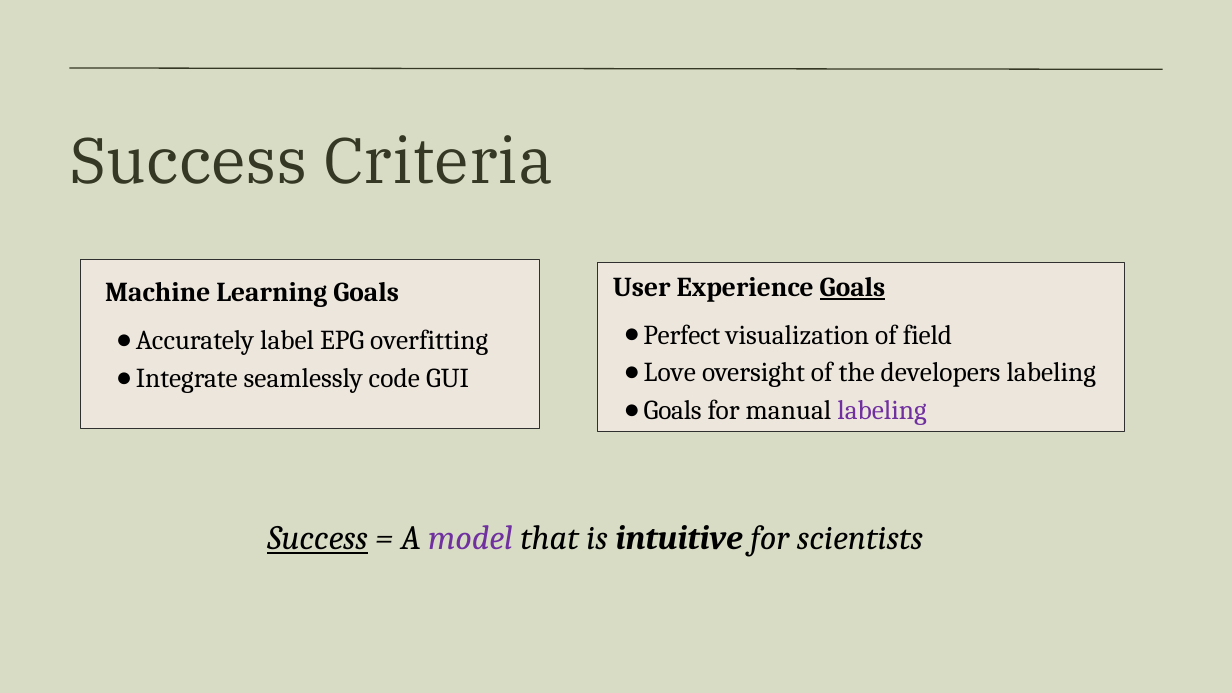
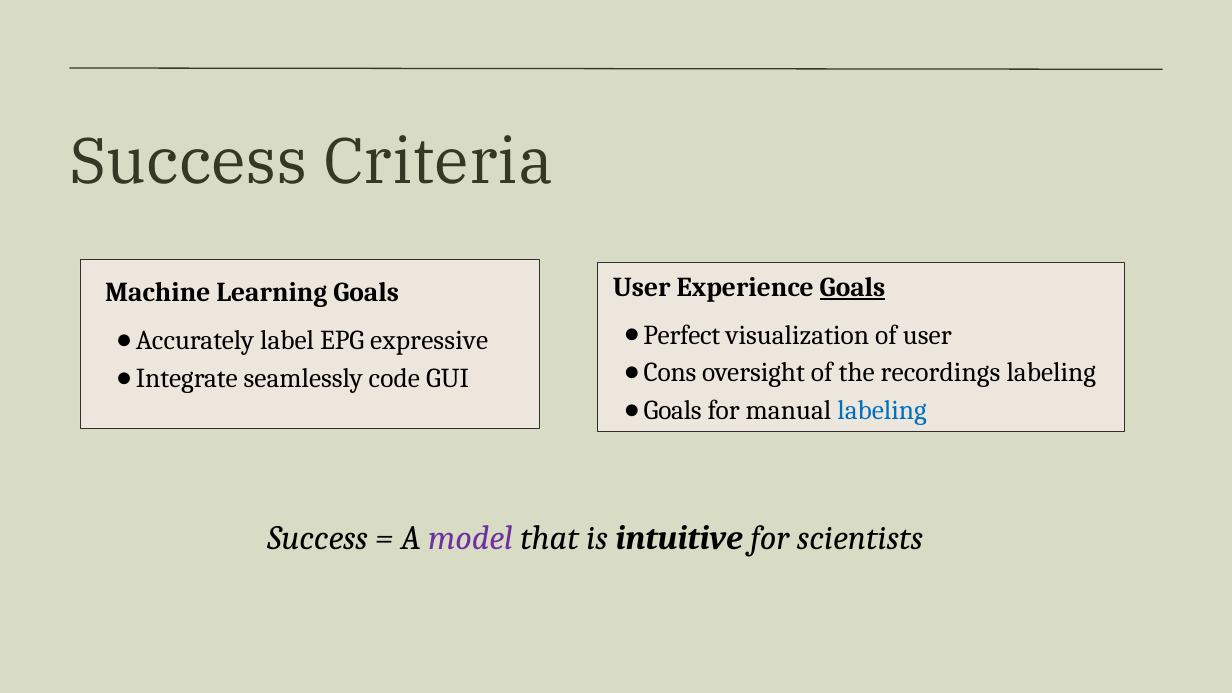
of field: field -> user (927, 335)
overfitting: overfitting -> expressive (429, 341)
Love: Love -> Cons (670, 373)
developers: developers -> recordings (941, 373)
labeling colour: purple -> blue (882, 411)
Success underline: present -> none (318, 538)
